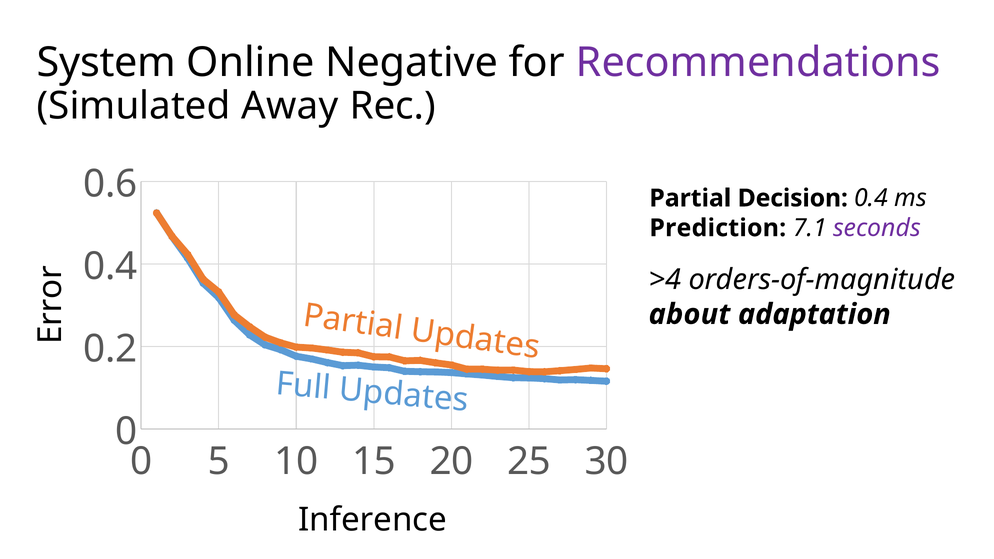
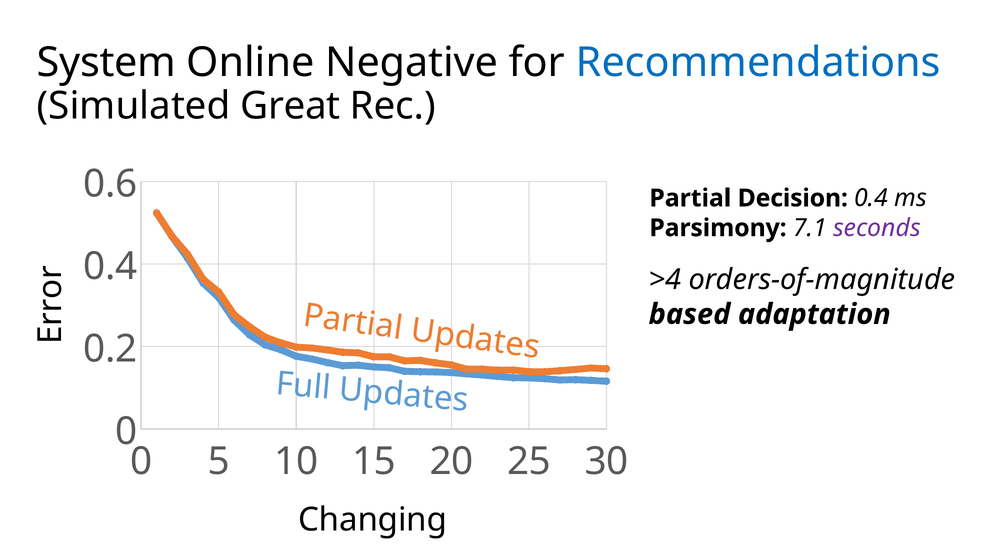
Recommendations colour: purple -> blue (758, 63)
Away: Away -> Great (290, 106)
Prediction: Prediction -> Parsimony (718, 228)
about: about -> based (690, 314)
Inference: Inference -> Changing (373, 520)
